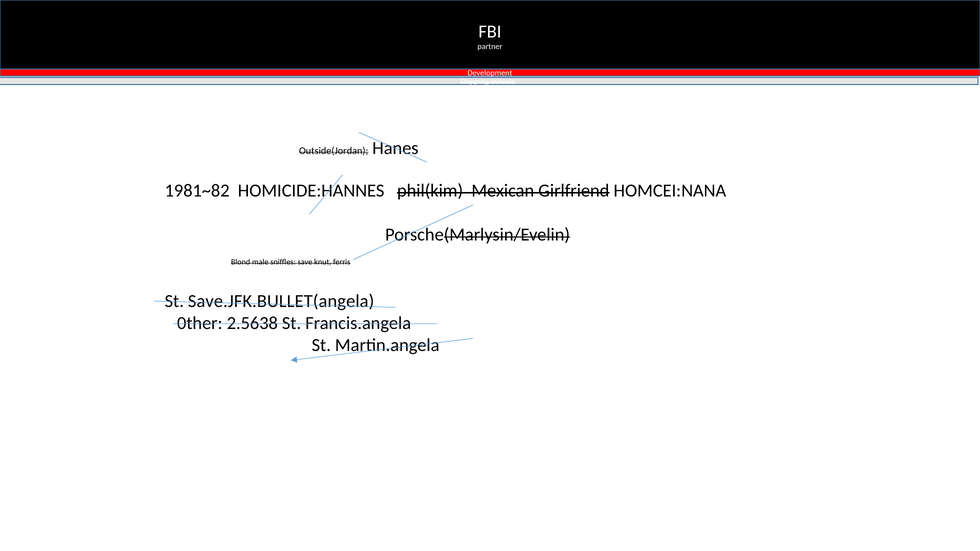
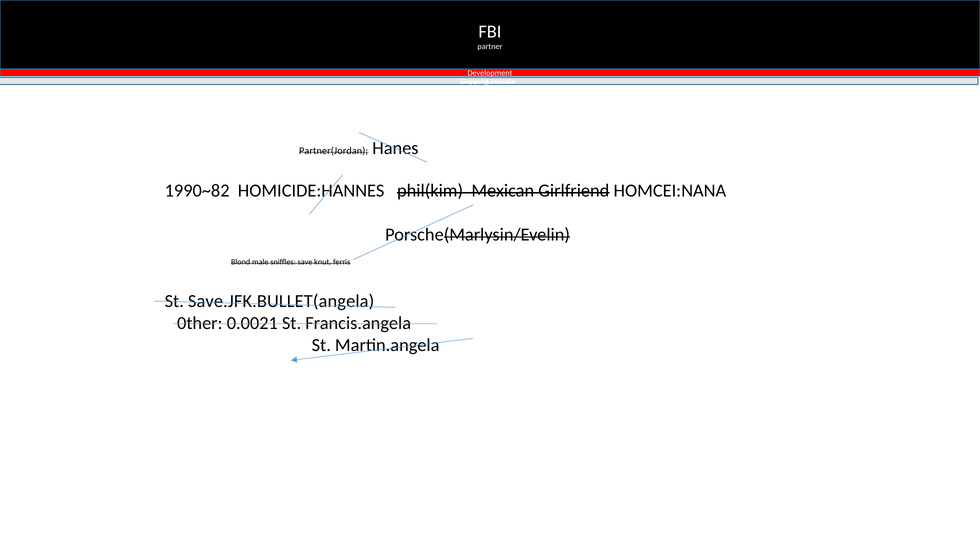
Outside(Jordan: Outside(Jordan -> Partner(Jordan (334, 151)
1981~82: 1981~82 -> 1990~82 (197, 191)
2.5638: 2.5638 -> 0.0021 (252, 323)
